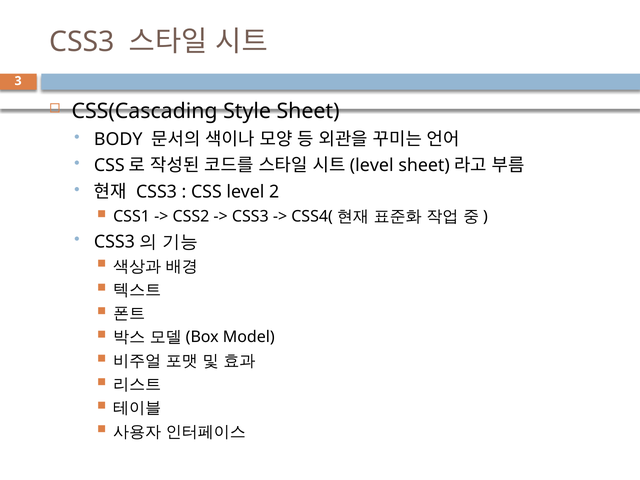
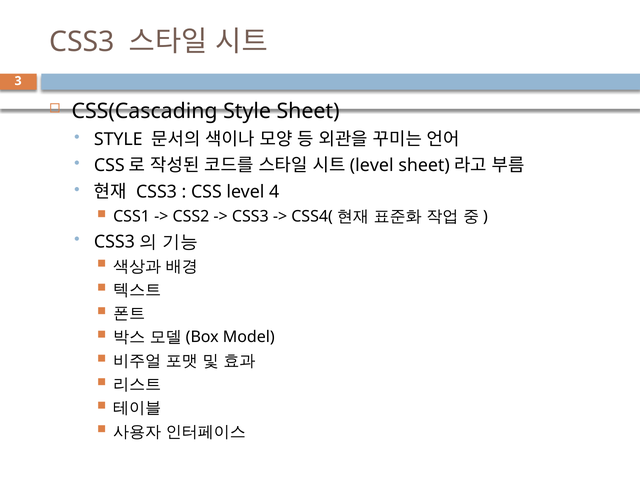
BODY: BODY -> STYLE (118, 139)
2: 2 -> 4 (274, 192)
